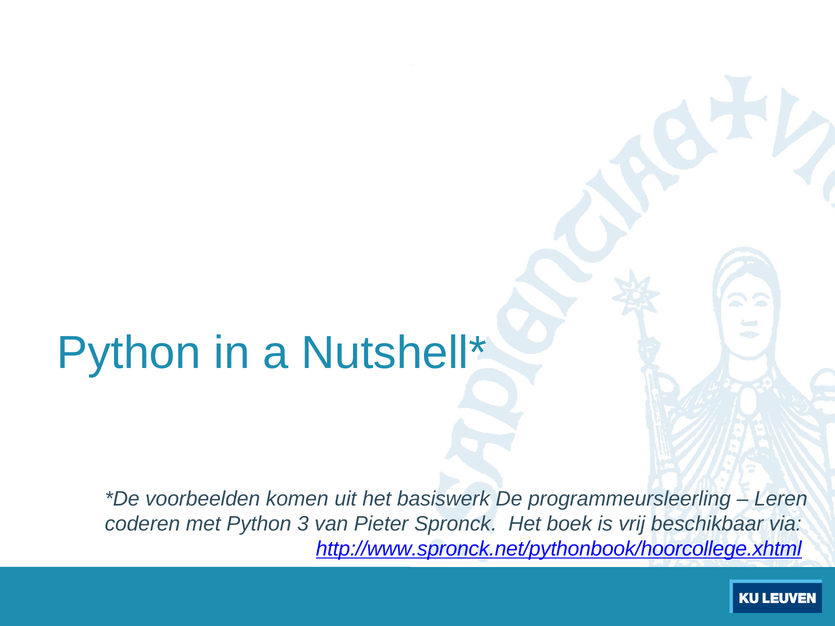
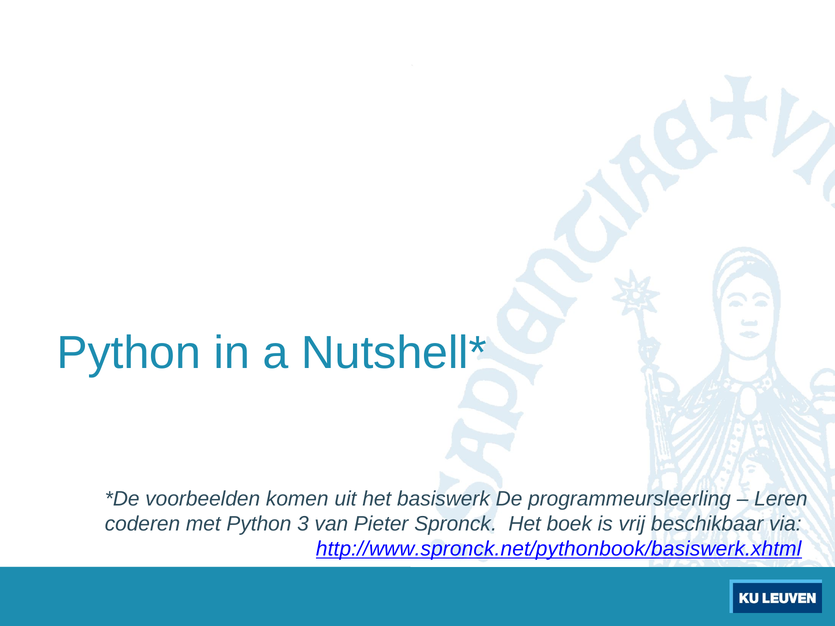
http://www.spronck.net/pythonbook/hoorcollege.xhtml: http://www.spronck.net/pythonbook/hoorcollege.xhtml -> http://www.spronck.net/pythonbook/basiswerk.xhtml (559, 549)
